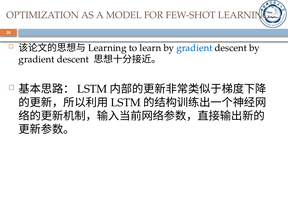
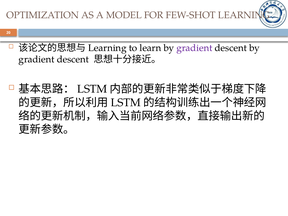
gradient colour: blue -> purple (194, 48)
